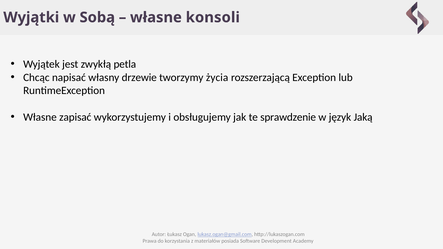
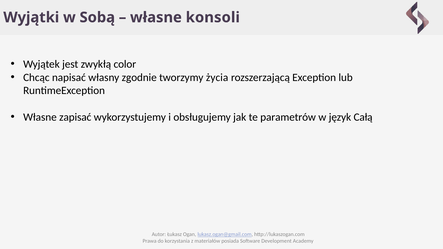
petla: petla -> color (125, 64)
drzewie: drzewie -> zgodnie (139, 77)
sprawdzenie: sprawdzenie -> parametrów (288, 117)
Jaką: Jaką -> Całą (363, 117)
